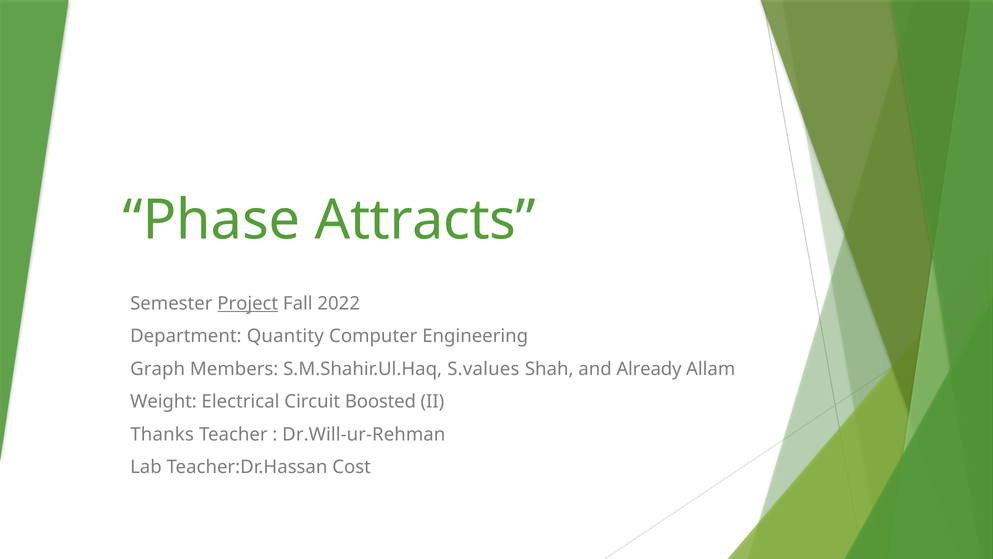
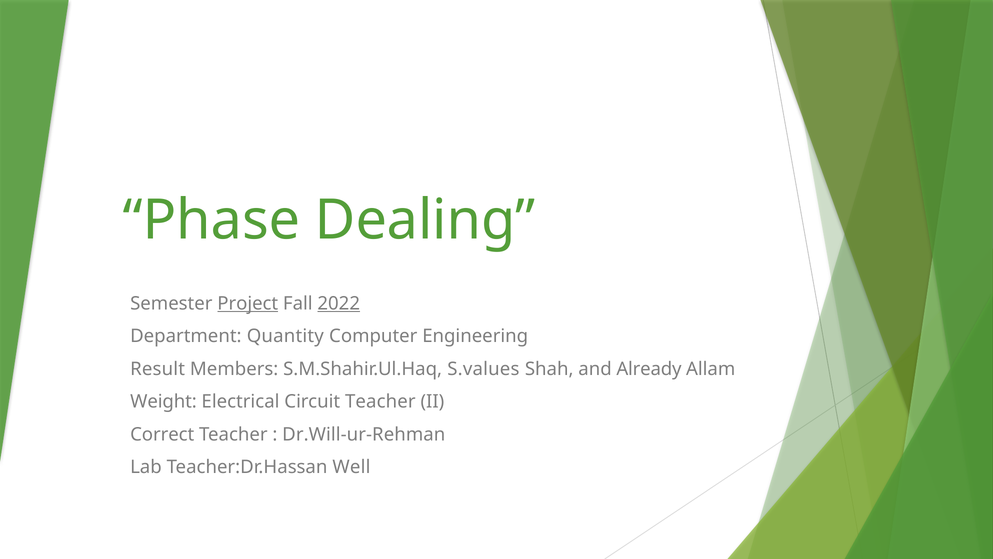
Attracts: Attracts -> Dealing (425, 220)
2022 underline: none -> present (339, 303)
Graph: Graph -> Result (158, 369)
Circuit Boosted: Boosted -> Teacher (380, 401)
Thanks: Thanks -> Correct (162, 434)
Cost: Cost -> Well (351, 467)
